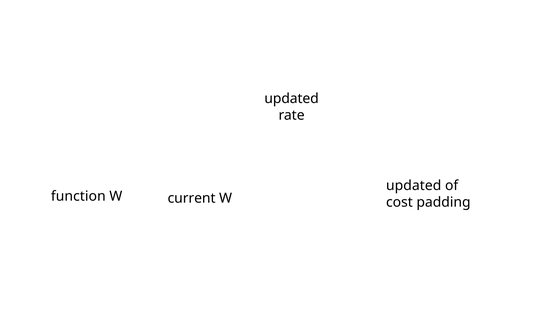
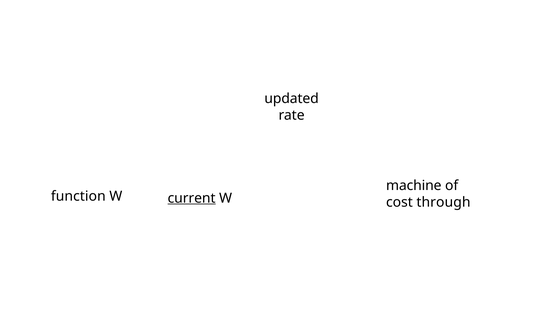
updated: updated -> machine (414, 186)
current underline: none -> present (192, 198)
padding: padding -> through (443, 202)
